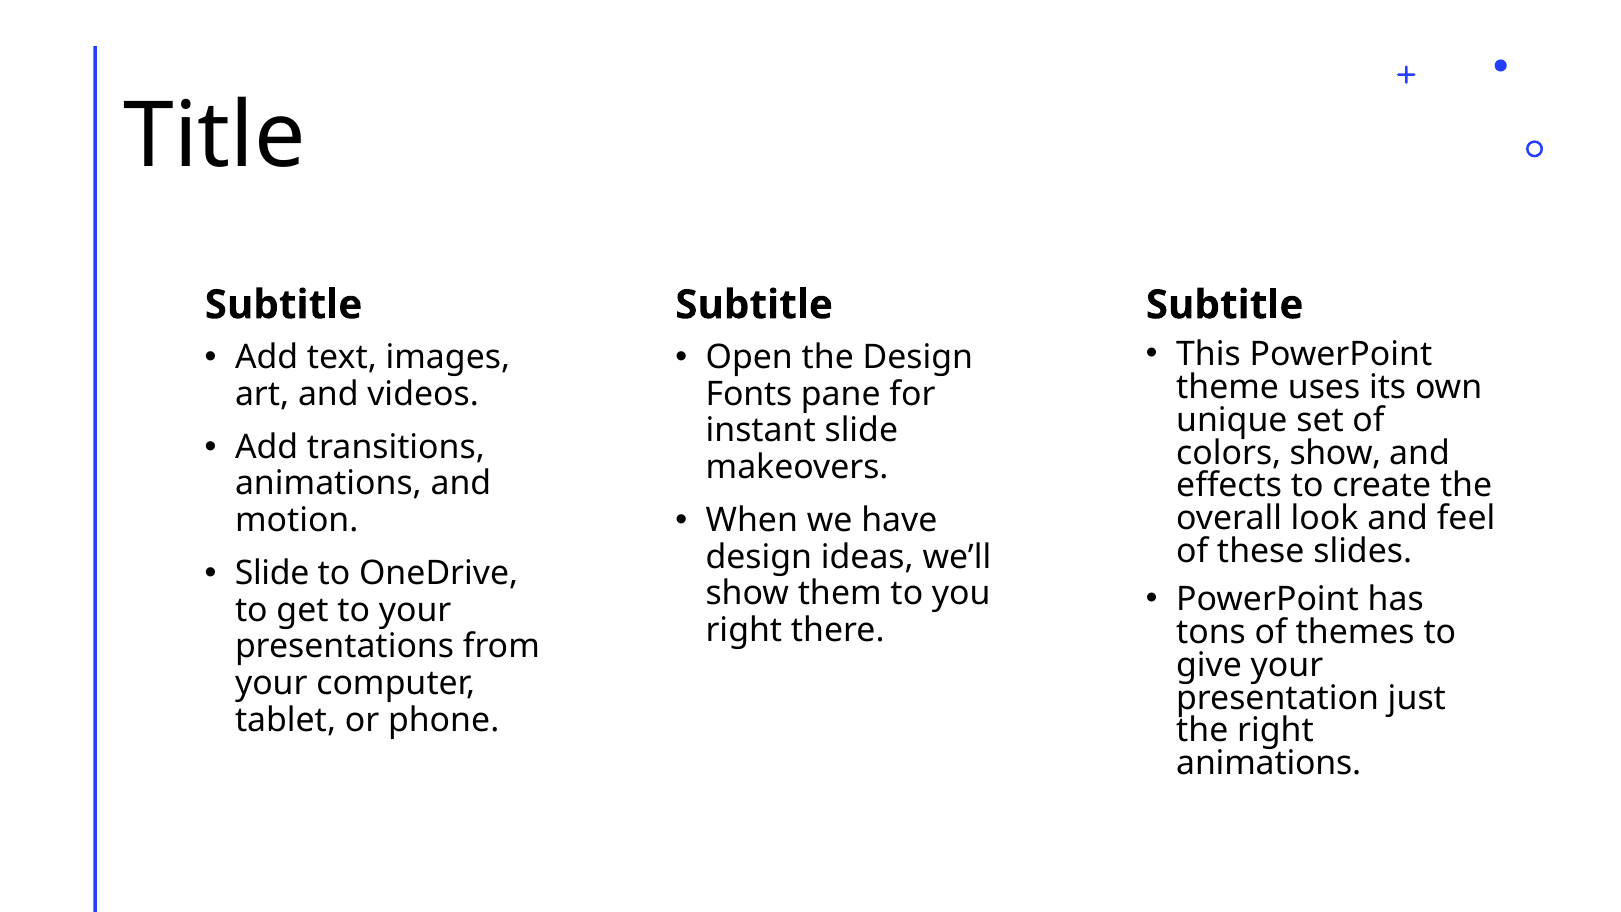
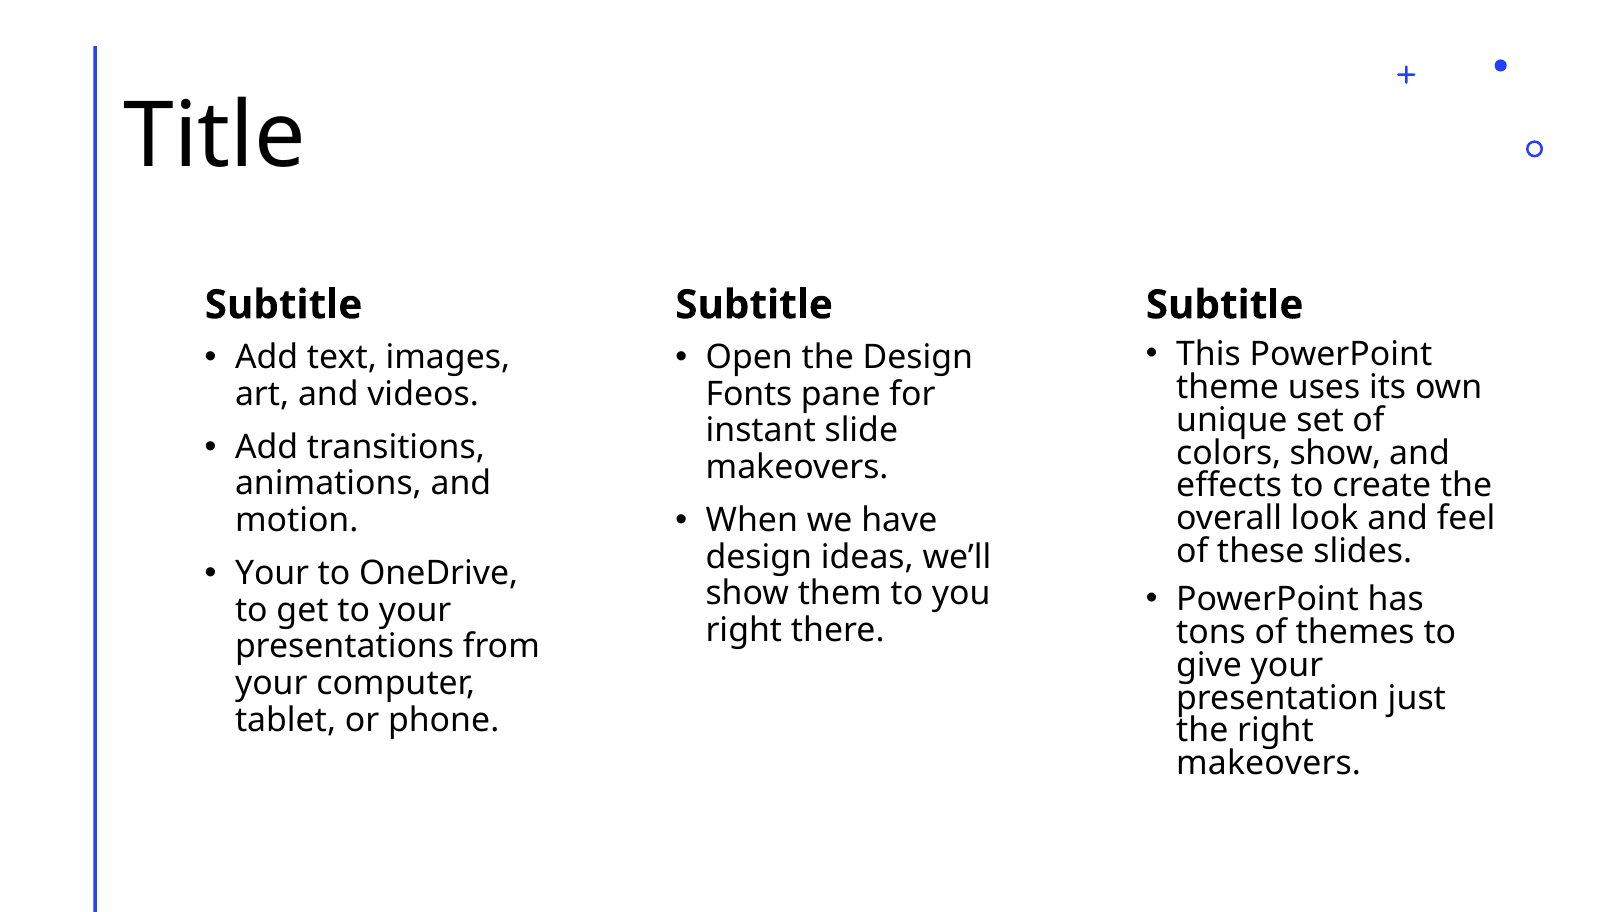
Slide: Slide -> Your (272, 574)
animations: animations -> makeovers (1269, 763)
